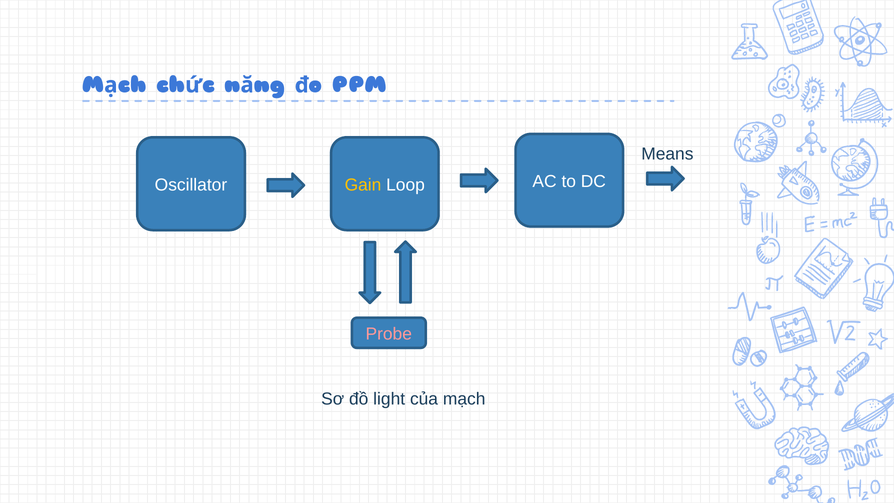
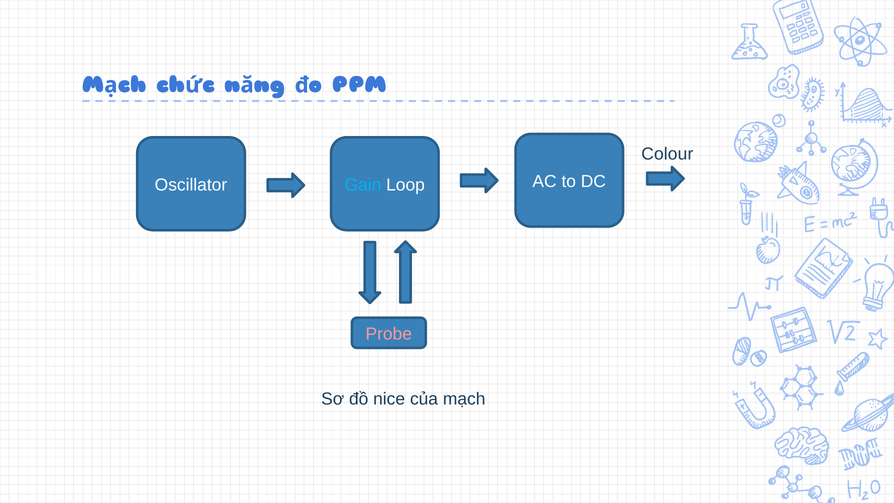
Means: Means -> Colour (667, 154)
Gain colour: yellow -> light blue (363, 185)
light: light -> nice (389, 399)
